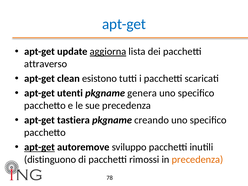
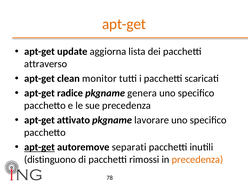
apt-get colour: blue -> orange (124, 24)
aggiorna underline: present -> none (108, 52)
esistono: esistono -> monitor (99, 79)
utenti: utenti -> radice (70, 93)
tastiera: tastiera -> attivato (73, 120)
creando: creando -> lavorare (152, 120)
sviluppo: sviluppo -> separati (129, 147)
